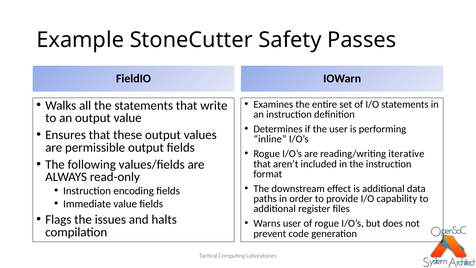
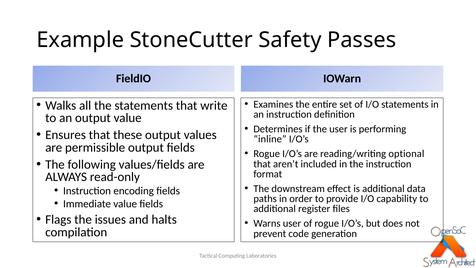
iterative: iterative -> optional (406, 154)
